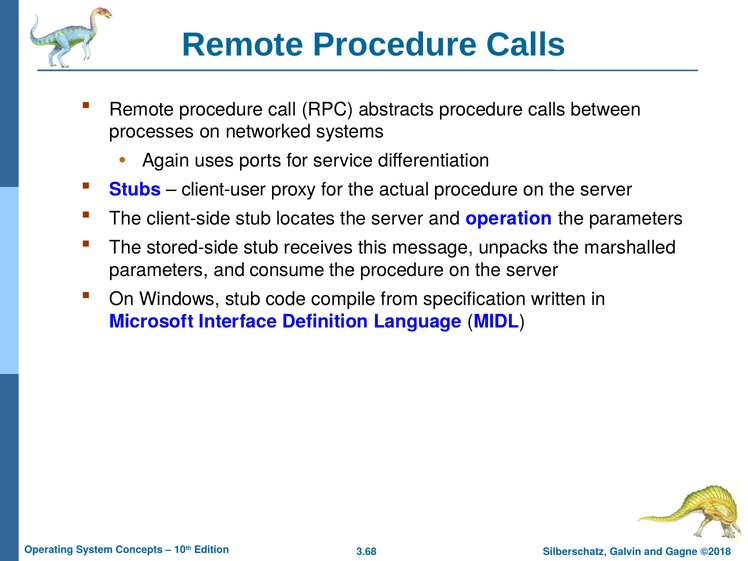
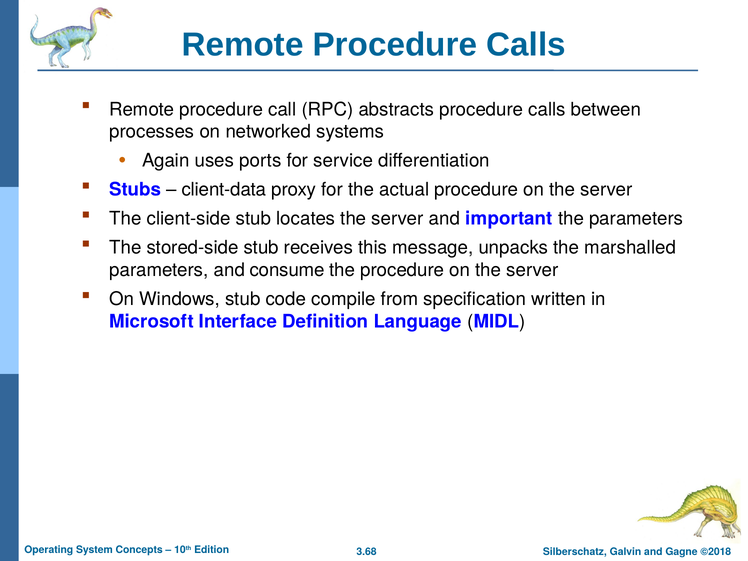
client-user: client-user -> client-data (224, 190)
operation: operation -> important (509, 219)
